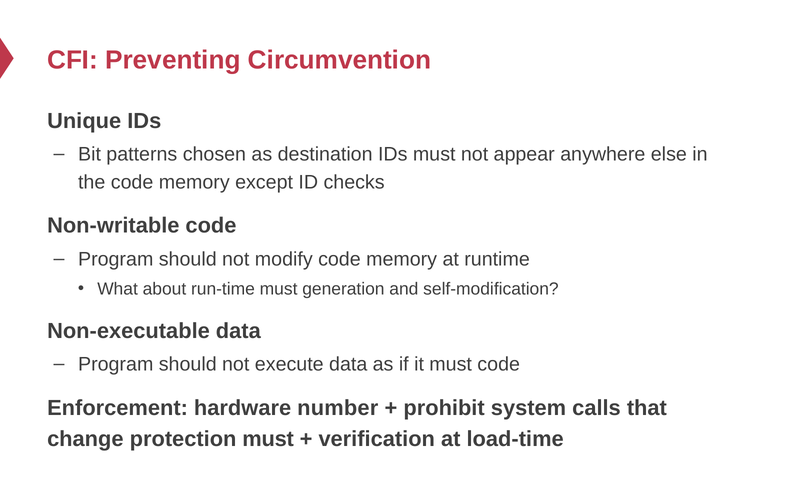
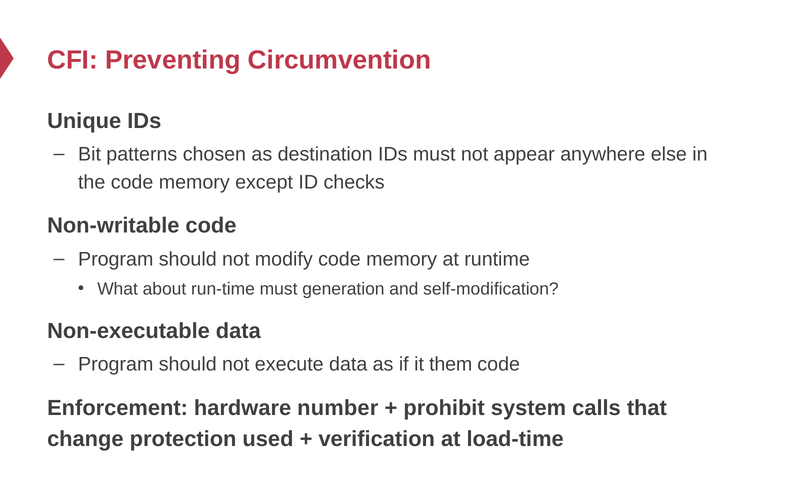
it must: must -> them (451, 365)
protection must: must -> used (268, 439)
